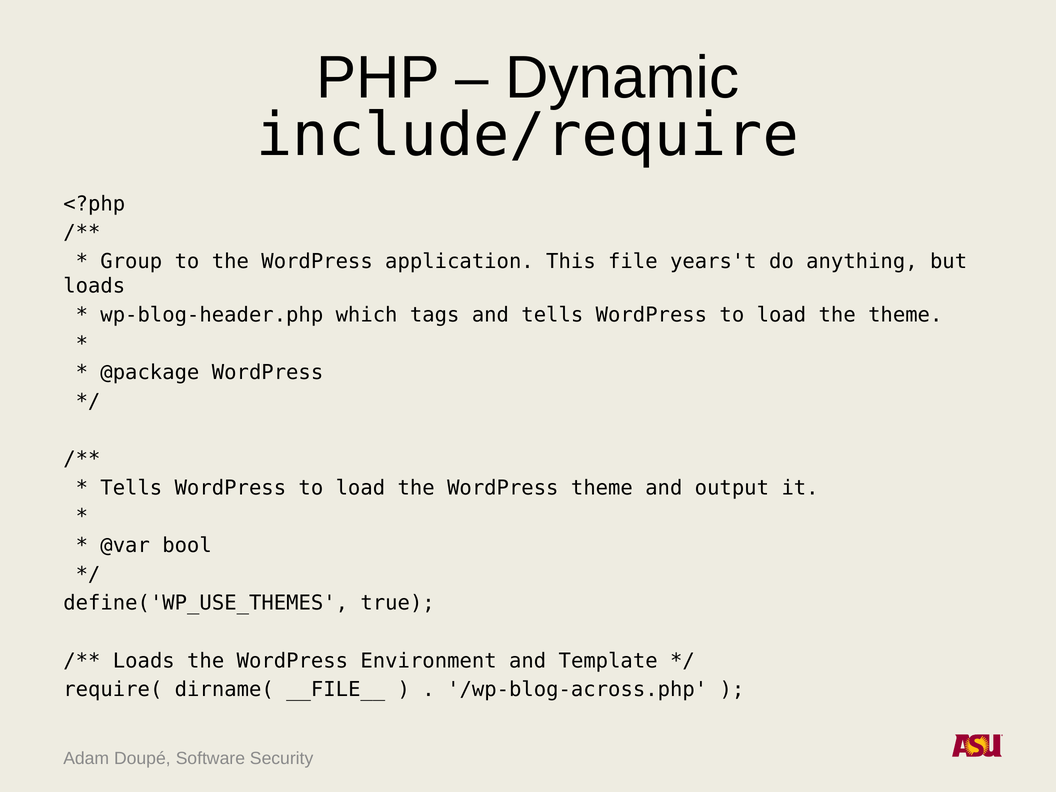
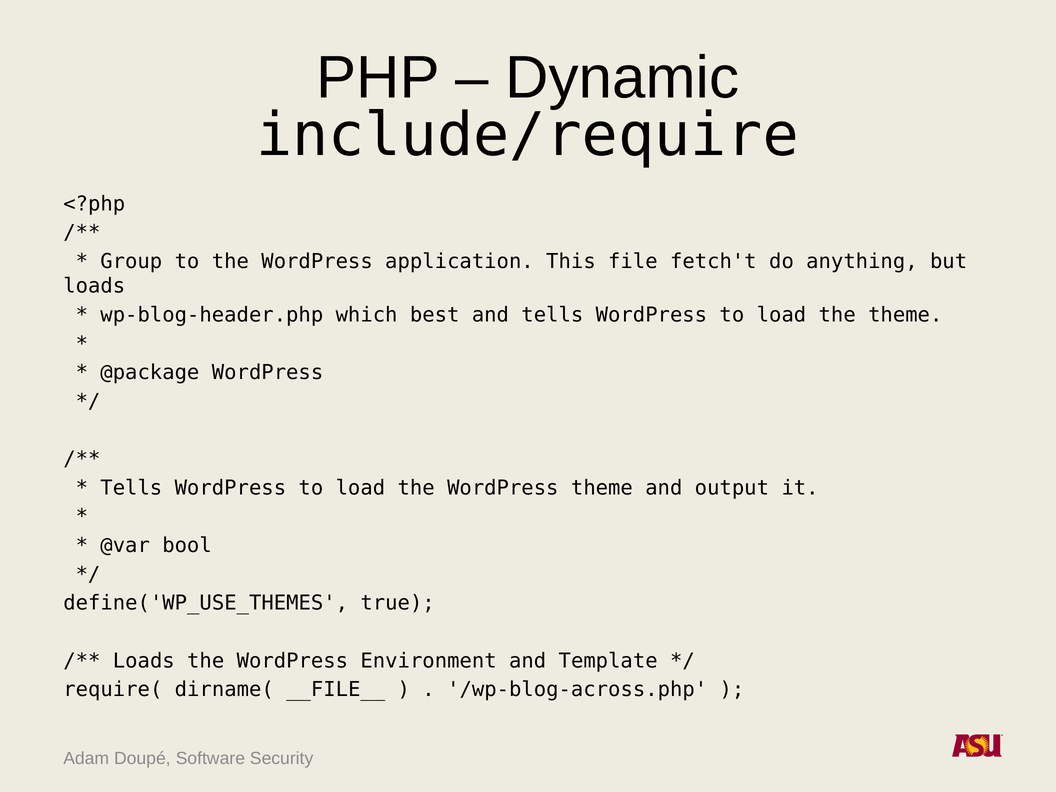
years't: years't -> fetch't (713, 262)
tags: tags -> best (435, 315)
